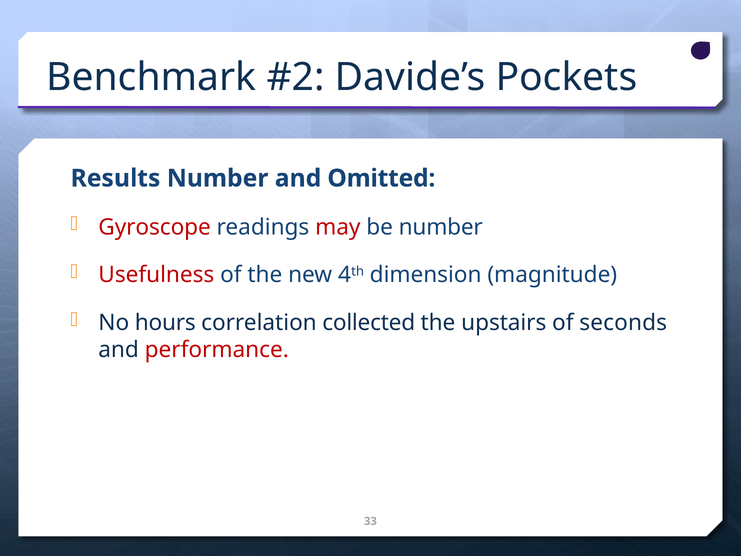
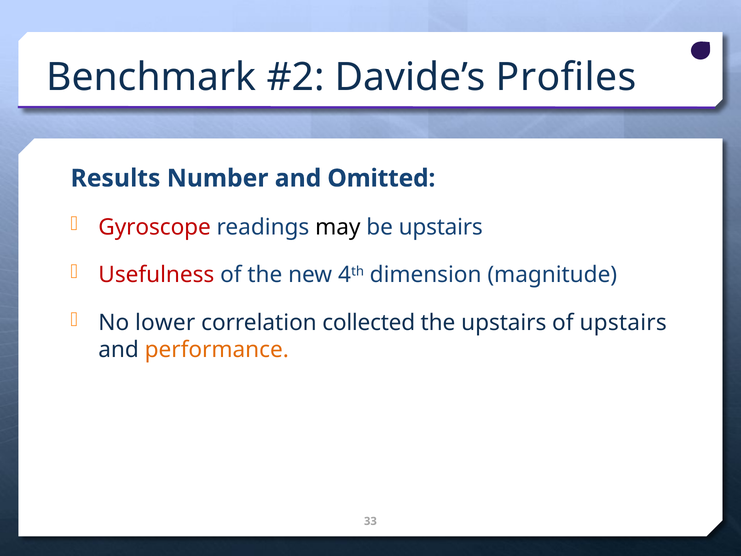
Pockets: Pockets -> Profiles (566, 77)
may colour: red -> black (338, 227)
be number: number -> upstairs (441, 227)
hours: hours -> lower (165, 323)
of seconds: seconds -> upstairs (623, 323)
performance colour: red -> orange (217, 350)
